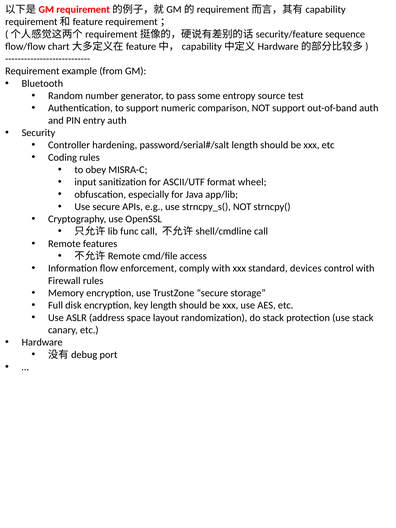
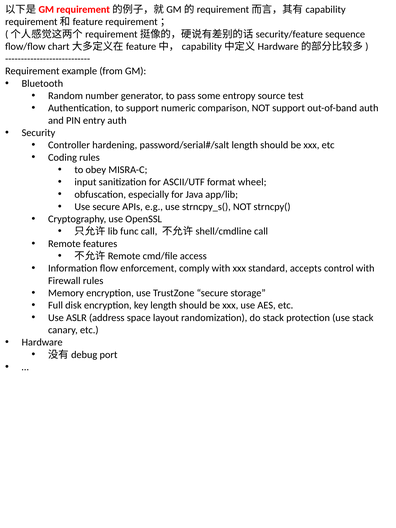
devices: devices -> accepts (306, 268)
